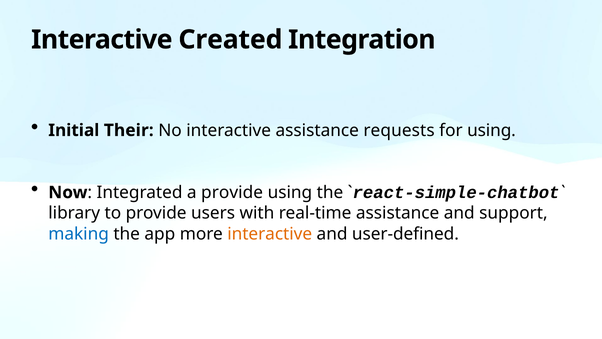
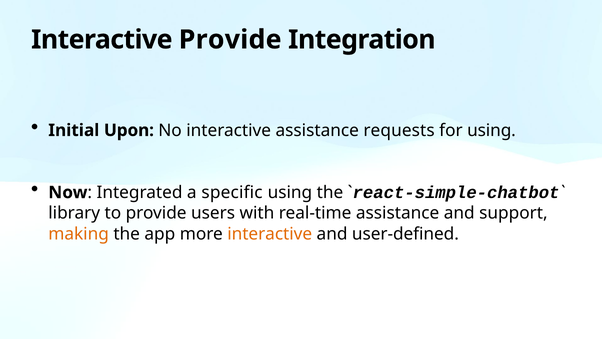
Interactive Created: Created -> Provide (230, 40)
Their: Their -> Upon (129, 130)
a provide: provide -> specific (232, 192)
making colour: blue -> orange (79, 234)
